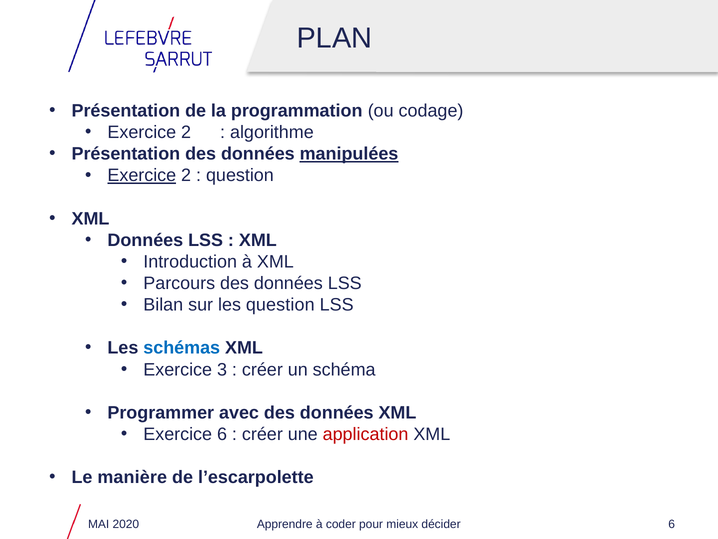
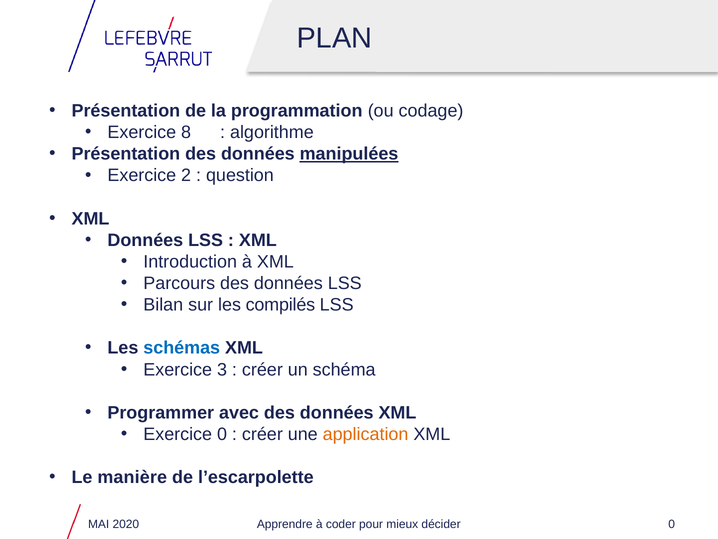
2: 2 -> 8 (186, 132)
Exercice underline: present -> none (142, 175)
les question: question -> compilés (280, 305)
Exercice 6: 6 -> 0 (222, 434)
application colour: red -> orange (366, 434)
décider 6: 6 -> 0 (672, 524)
